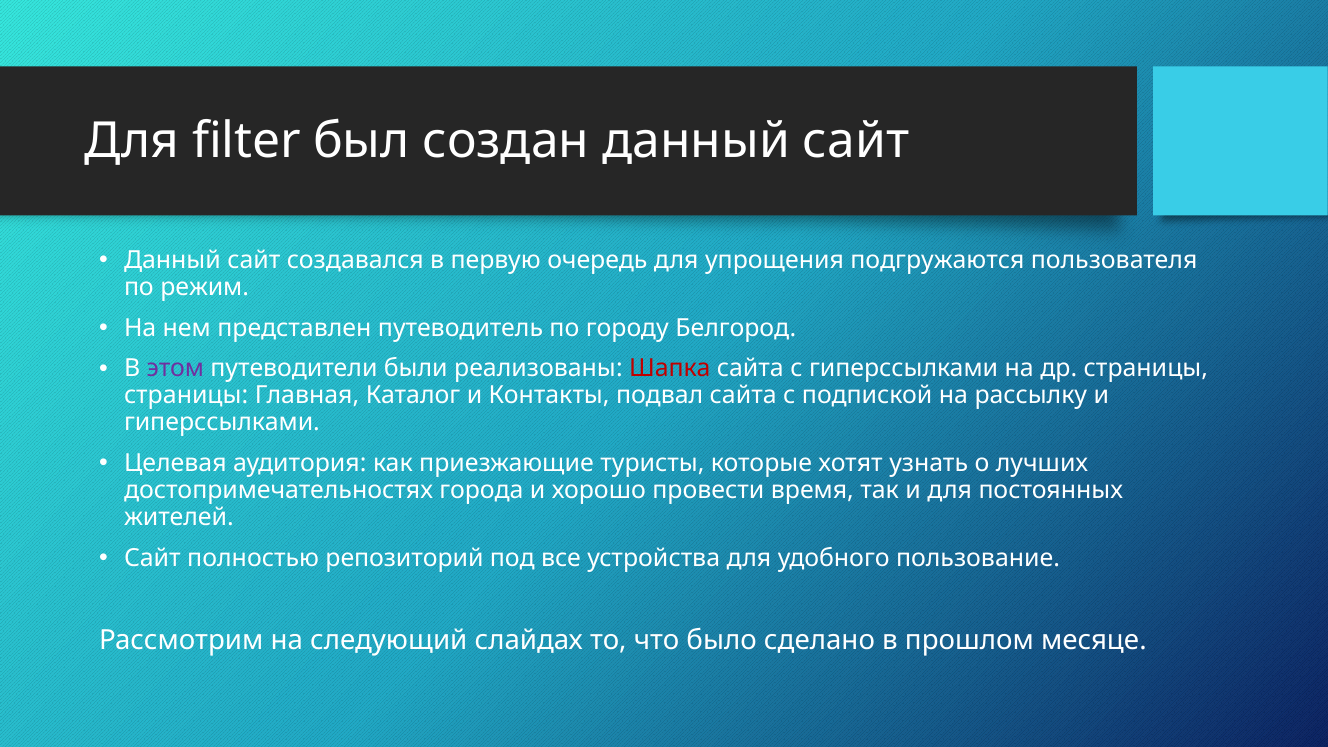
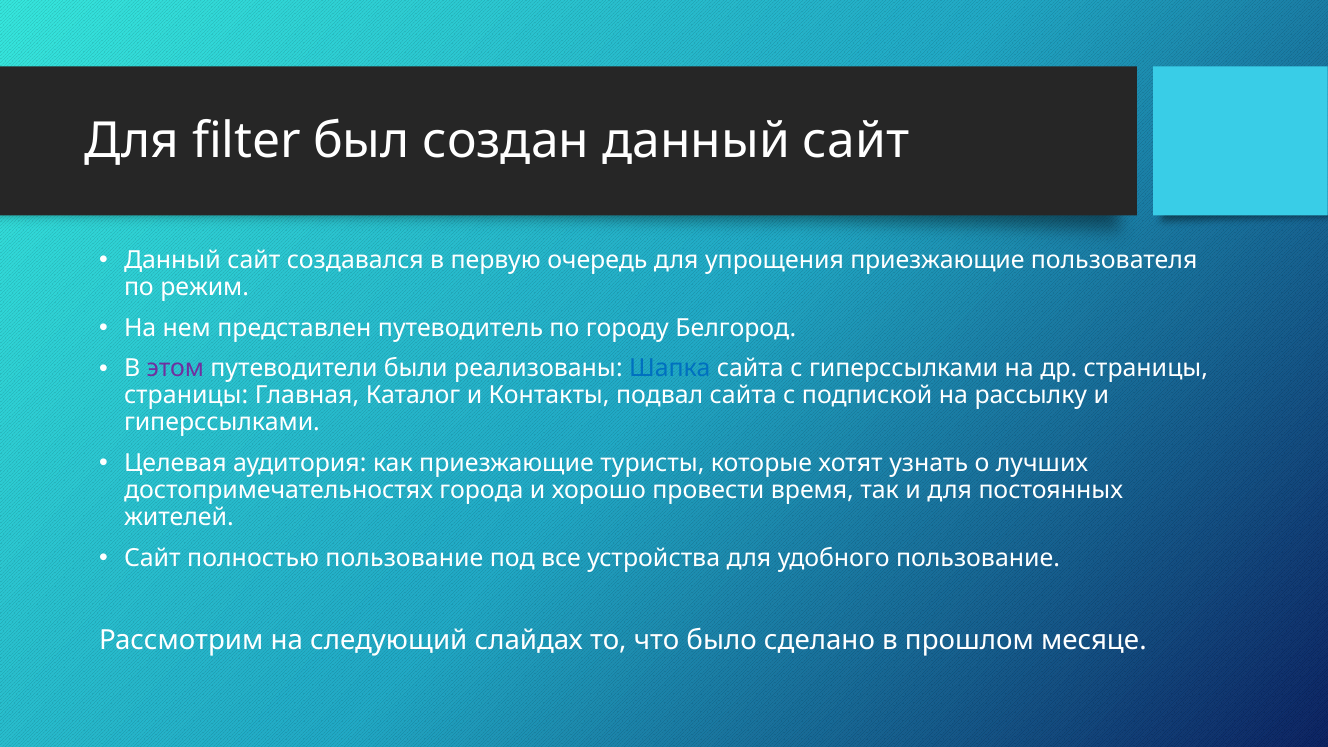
упрощения подгружаются: подгружаются -> приезжающие (937, 260)
Шапка colour: red -> blue (670, 369)
полностью репозиторий: репозиторий -> пользование (404, 558)
